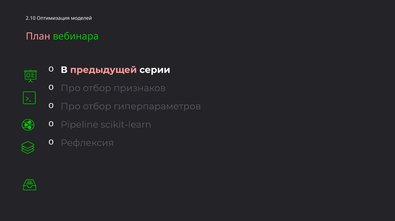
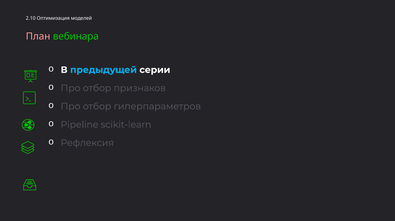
предыдущей colour: pink -> light blue (103, 70)
